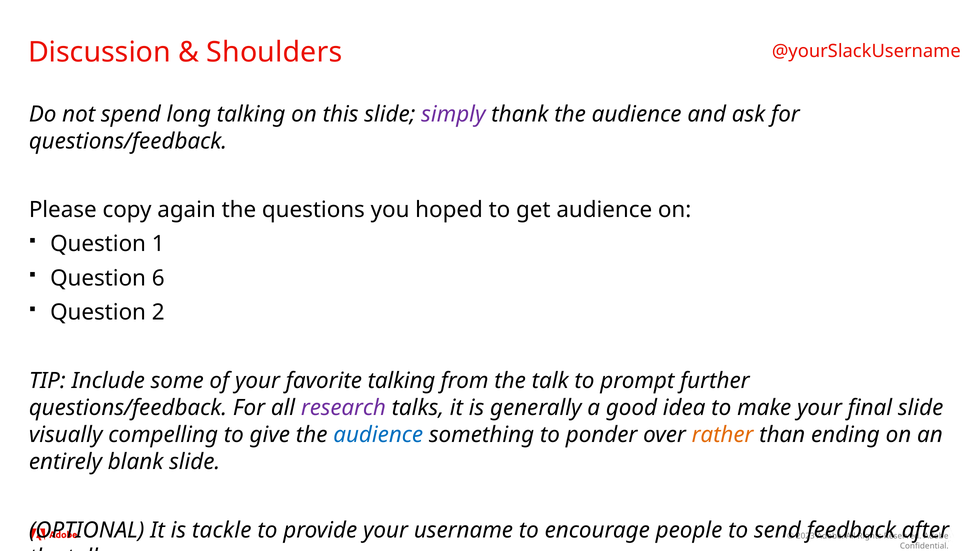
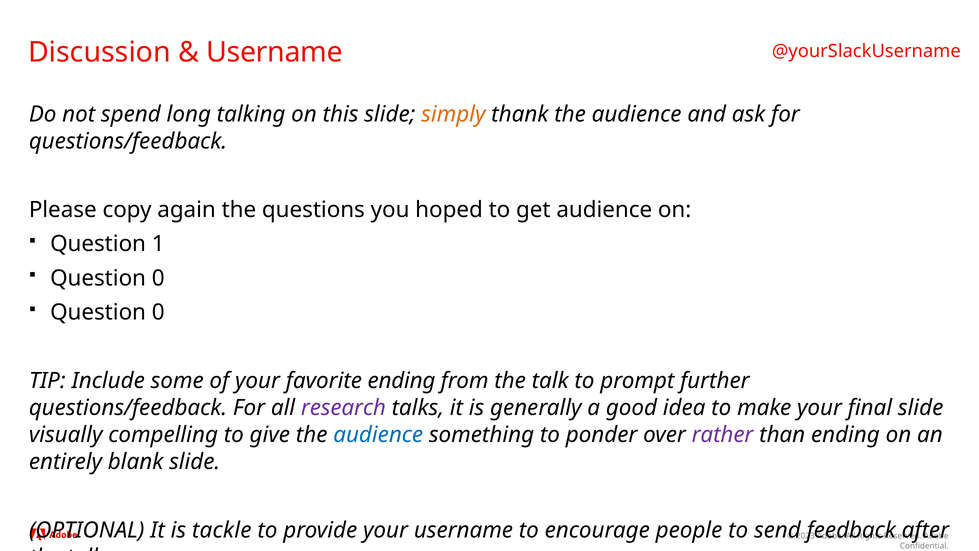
Shoulders: Shoulders -> Username (275, 52)
simply colour: purple -> orange (453, 114)
6: 6 -> 0 (158, 278)
2: 2 -> 0 (158, 312)
favorite talking: talking -> ending (402, 381)
rather colour: orange -> purple (723, 435)
